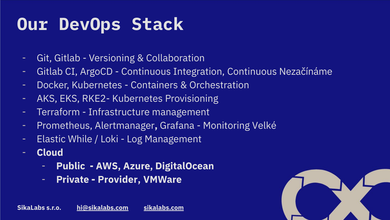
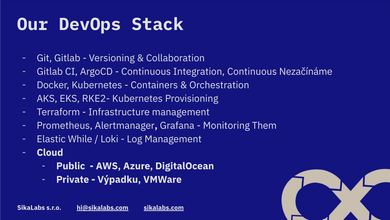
Velké: Velké -> Them (264, 125)
Provider: Provider -> Výpadku (119, 179)
